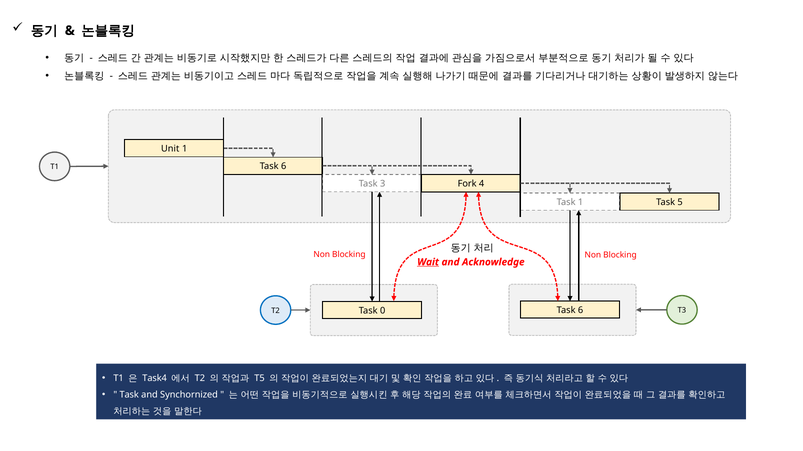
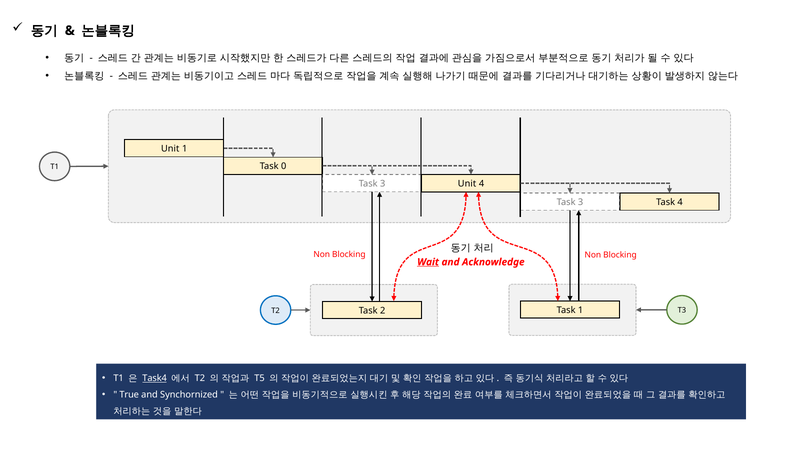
T1 Task 6: 6 -> 0 (284, 167)
Fork: Fork -> Unit (467, 184)
1: 1 -> 3 (581, 203)
Task 5: 5 -> 4 (680, 203)
6: 6 -> 1 (581, 311)
0: 0 -> 2 (383, 311)
Task4 underline: none -> present (155, 379)
Task: Task -> True (129, 396)
